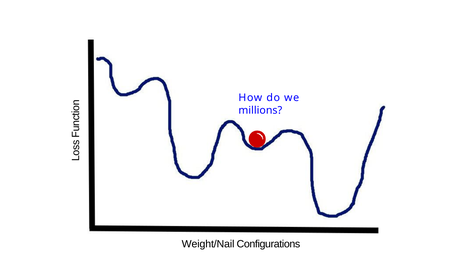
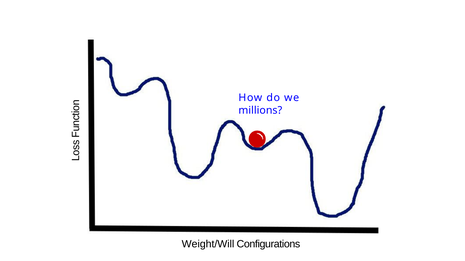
Weight/Nail: Weight/Nail -> Weight/Will (208, 245)
